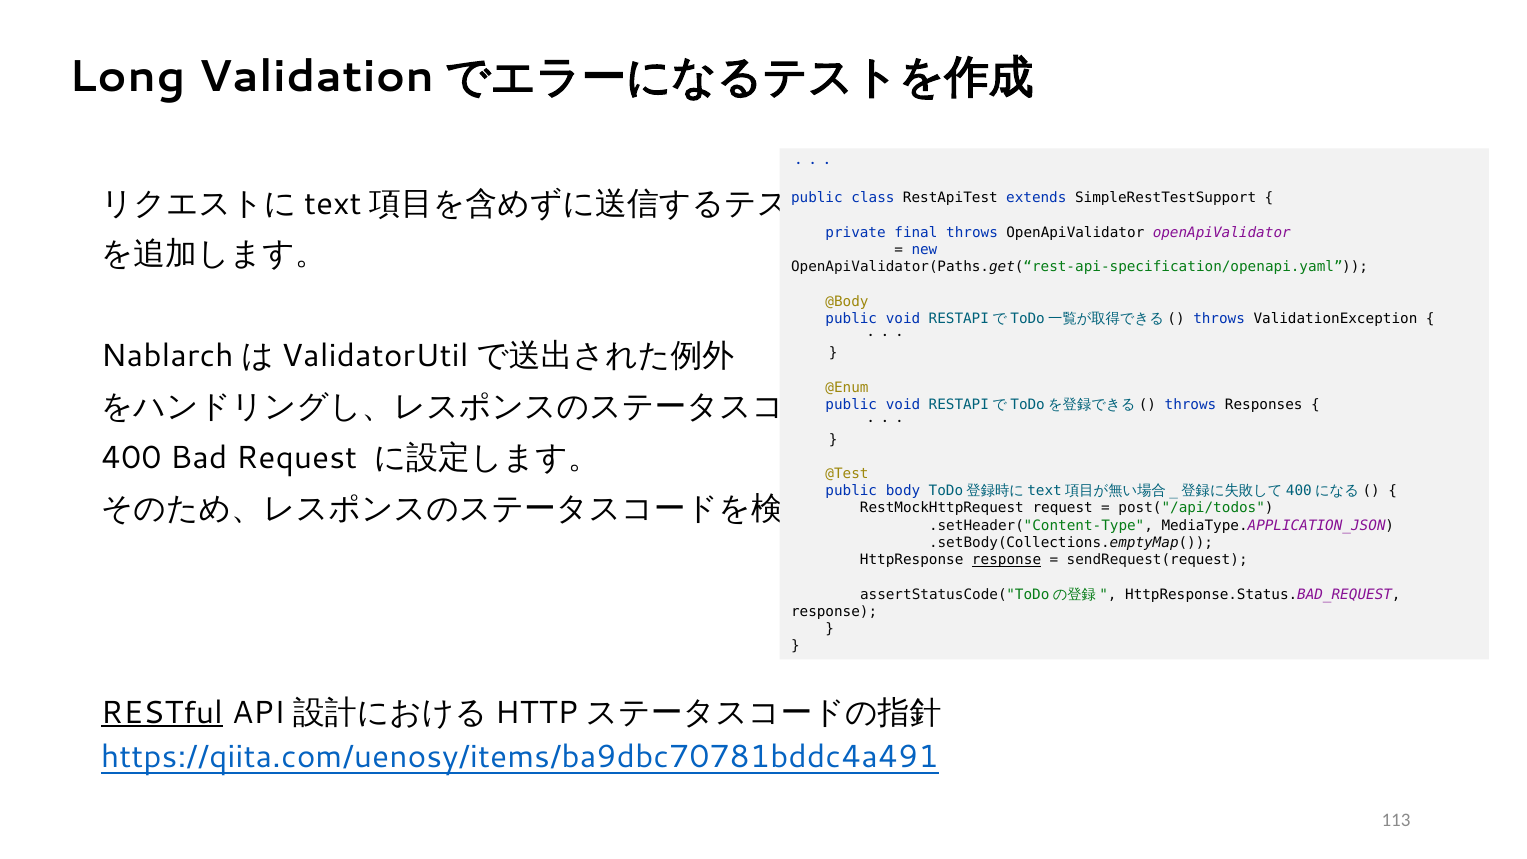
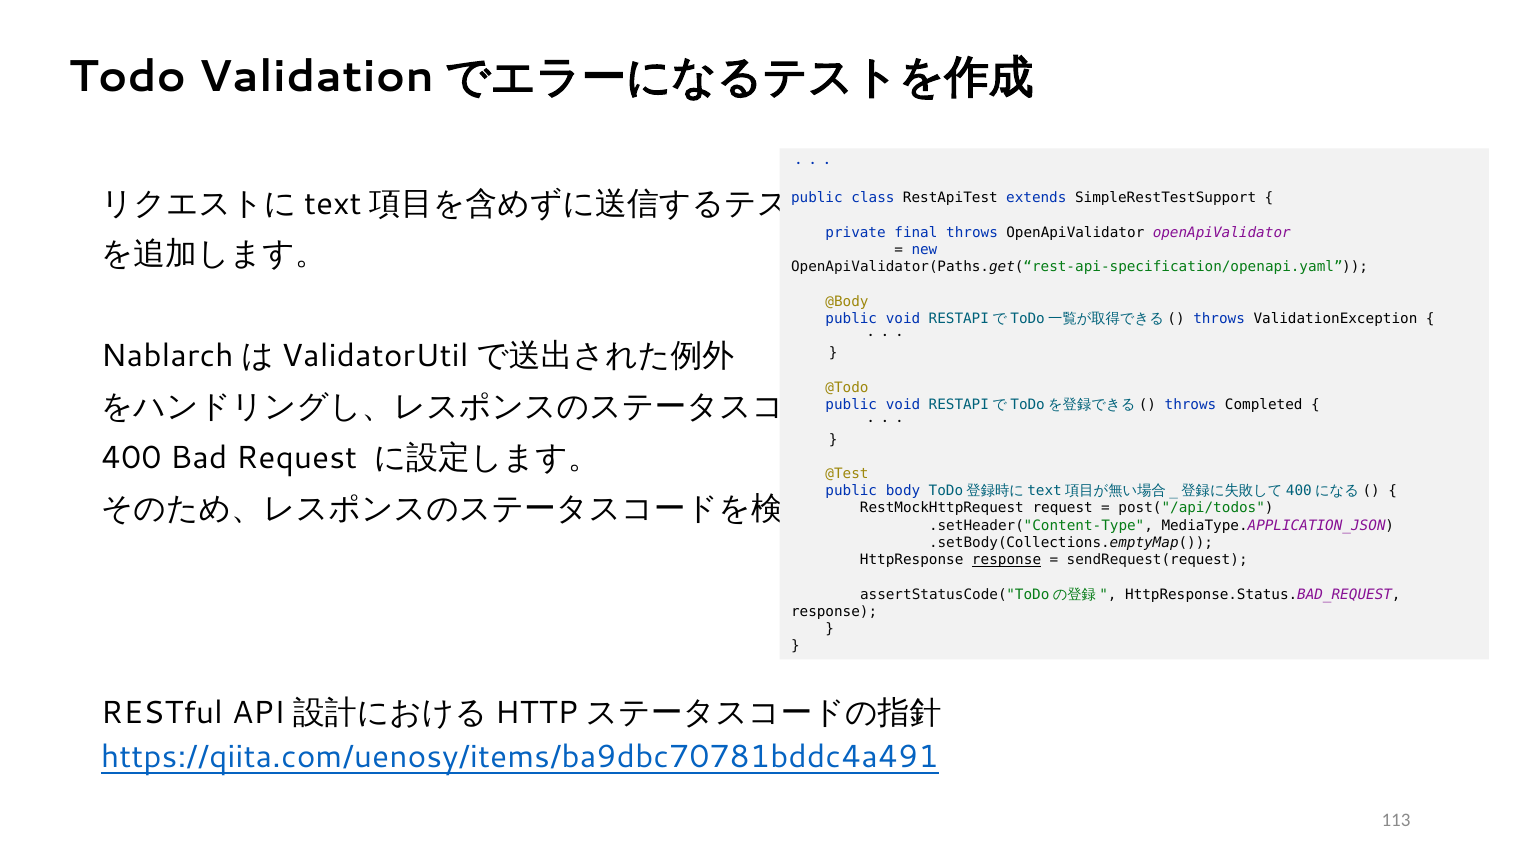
Long: Long -> Todo (127, 77)
@Enum: @Enum -> @Todo (847, 388)
Responses: Responses -> Completed (1264, 405)
RESTful underline: present -> none (162, 713)
